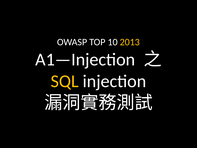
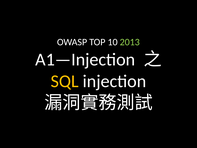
2013 colour: yellow -> light green (130, 42)
